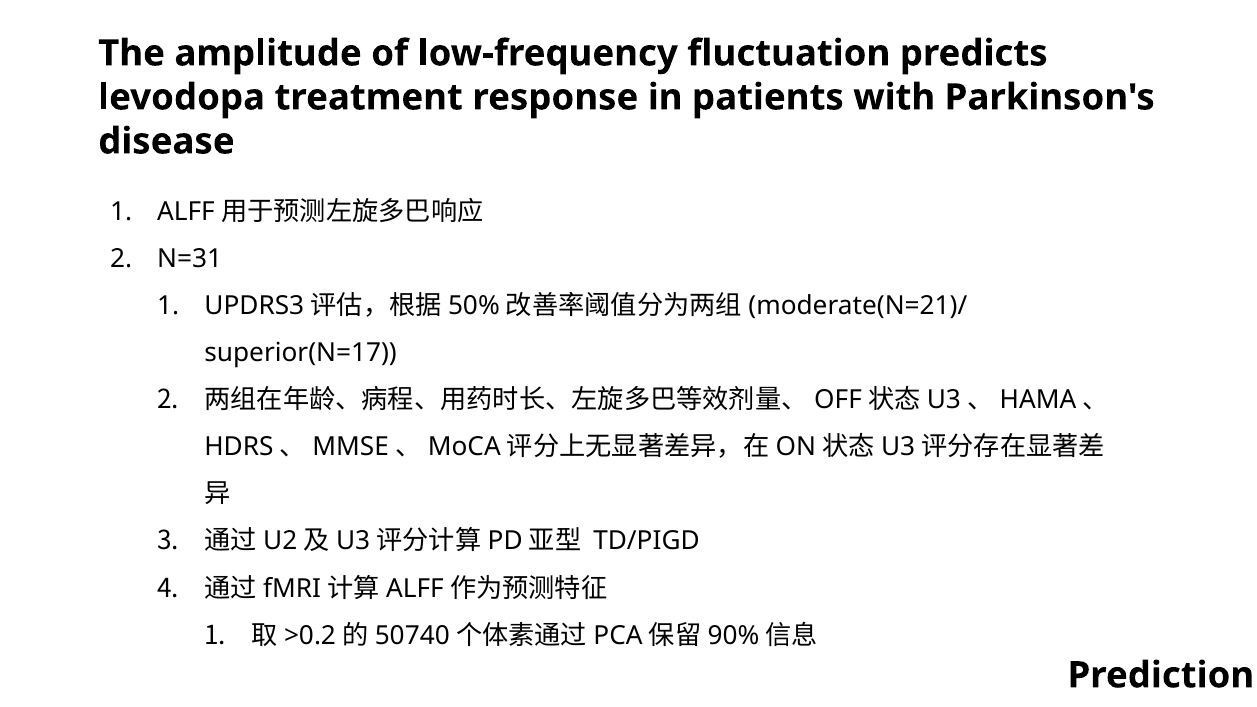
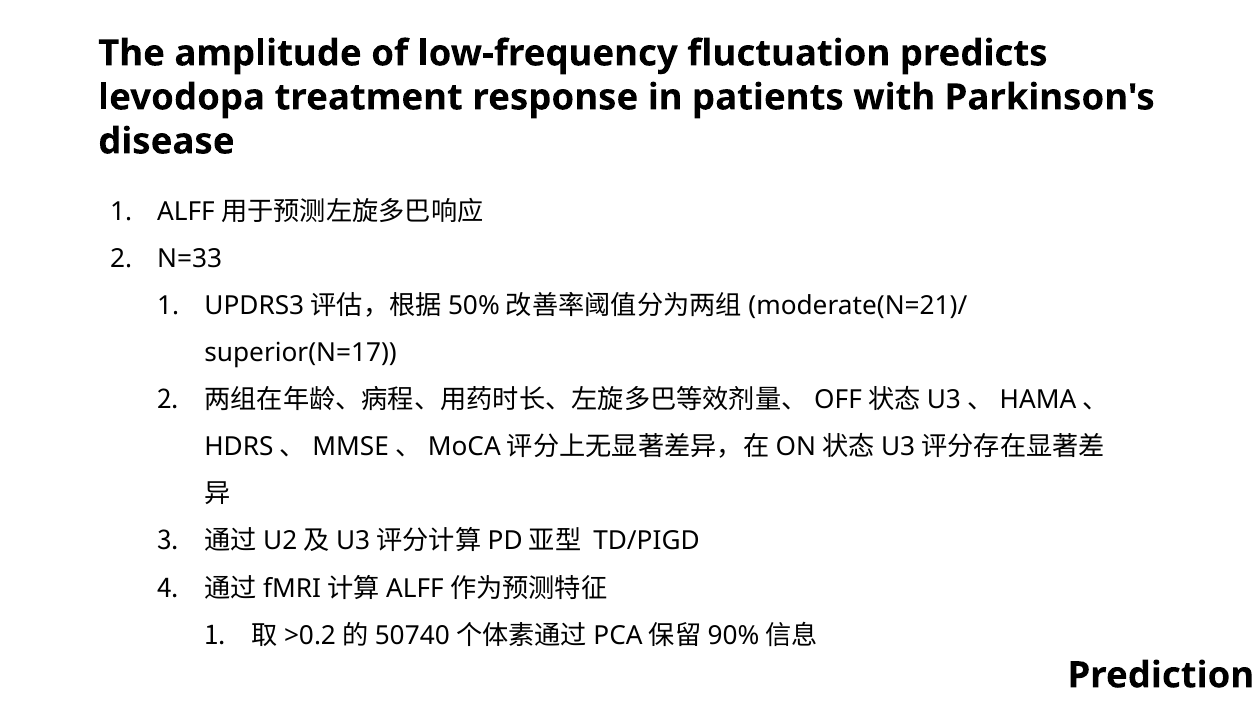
N=31: N=31 -> N=33 (190, 259)
